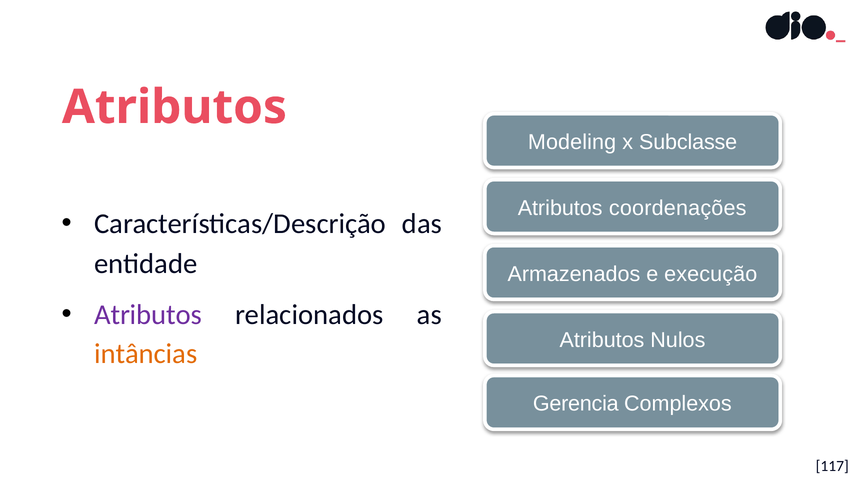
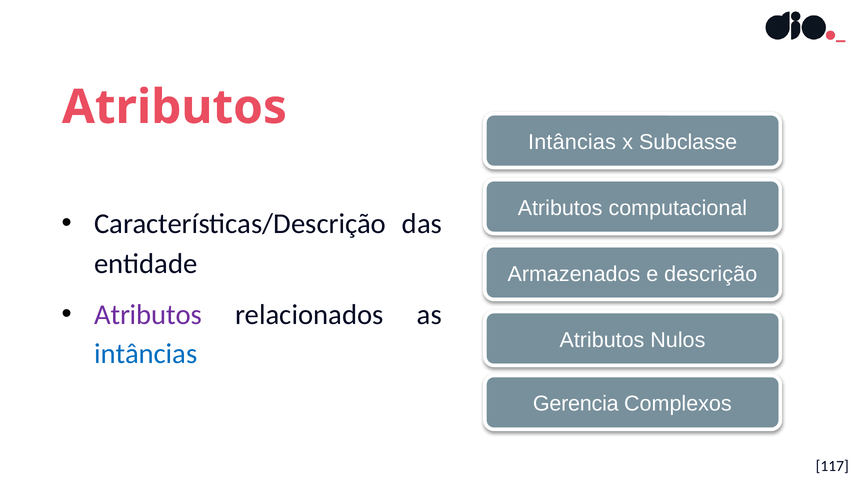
Modeling: Modeling -> Intâncias (572, 142)
coordenações: coordenações -> computacional (678, 208)
execução: execução -> descrição (711, 274)
intâncias colour: orange -> blue (146, 354)
